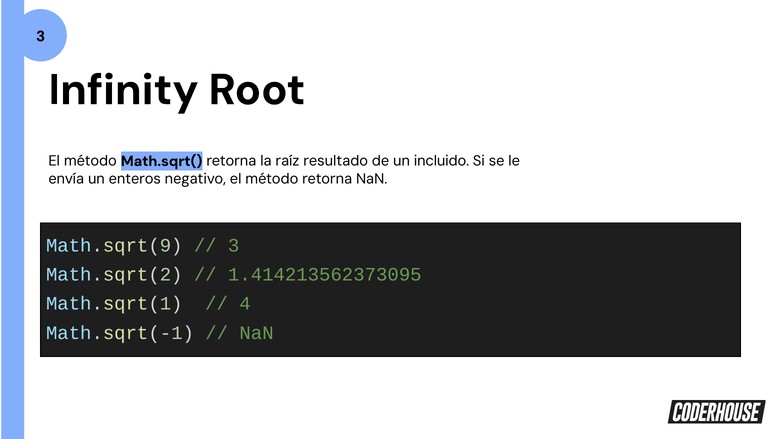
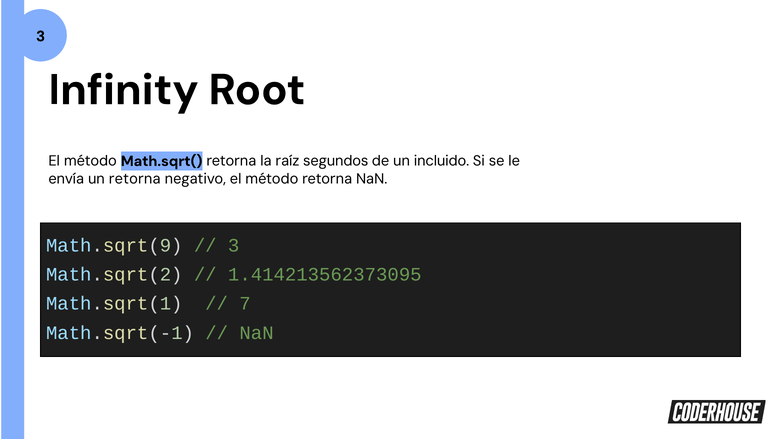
resultado: resultado -> segundos (336, 161)
un enteros: enteros -> retorna (135, 179)
4: 4 -> 7 (245, 304)
